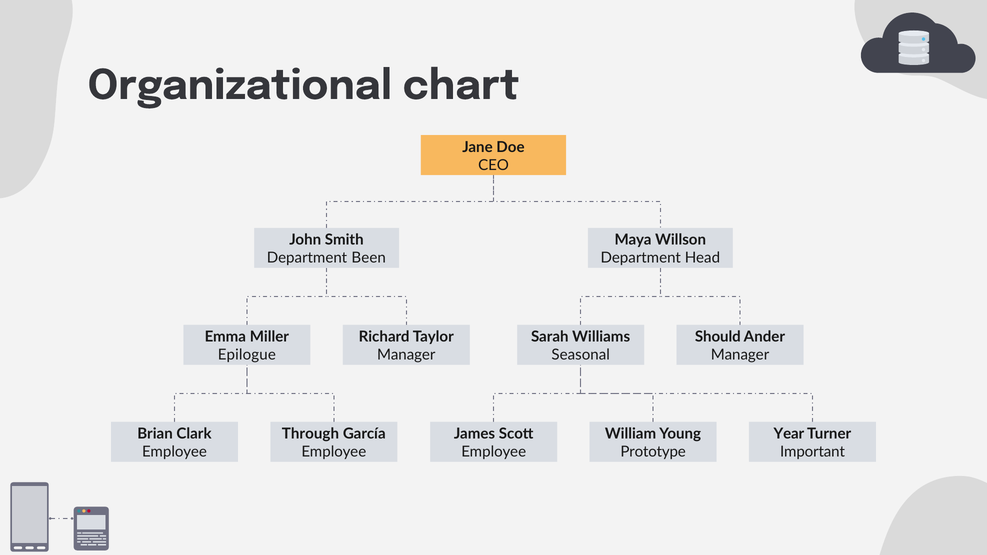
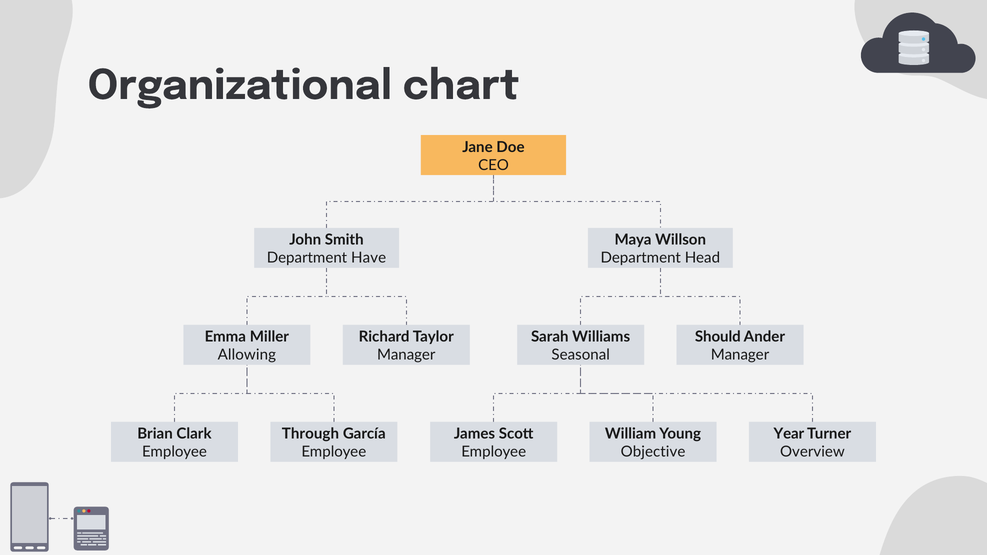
Been: Been -> Have (369, 258)
Epilogue: Epilogue -> Allowing (247, 355)
Prototype: Prototype -> Objective (653, 452)
Important: Important -> Overview (812, 452)
